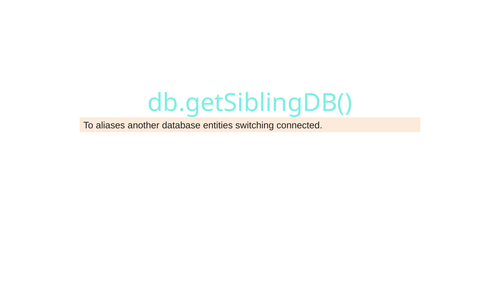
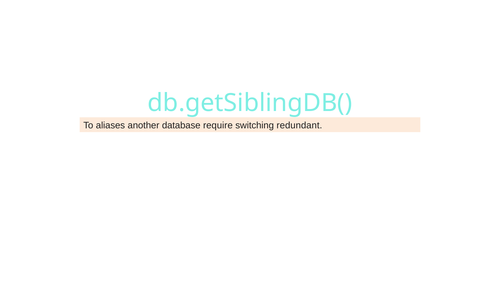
entities: entities -> require (218, 126)
connected: connected -> redundant (299, 126)
